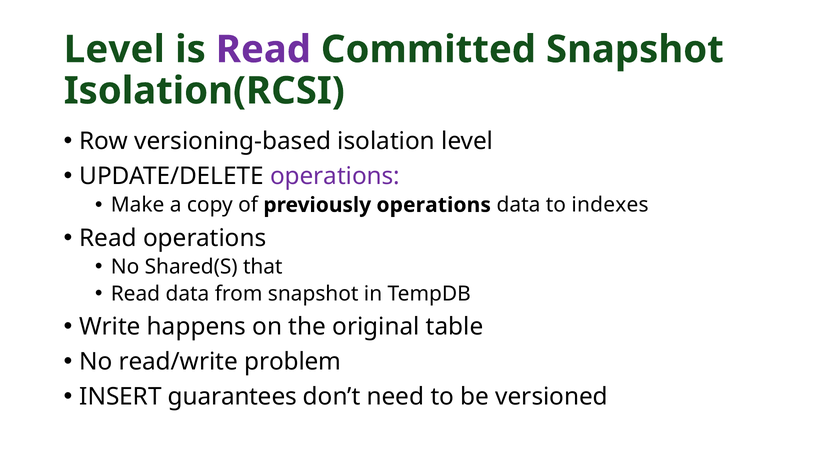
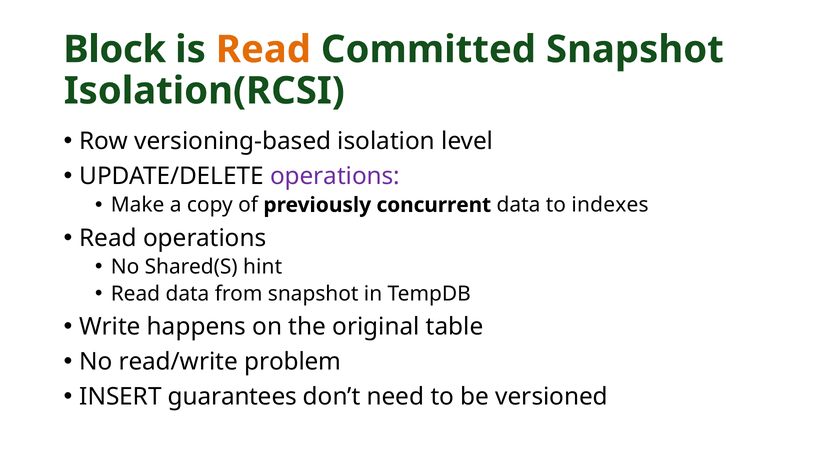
Level: Level -> Block (115, 50)
Read colour: purple -> orange (263, 50)
previously operations: operations -> concurrent (434, 205)
that: that -> hint (263, 267)
